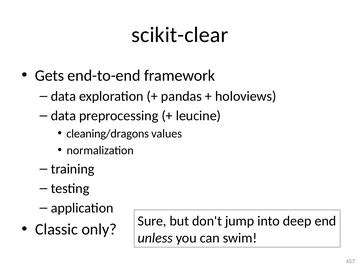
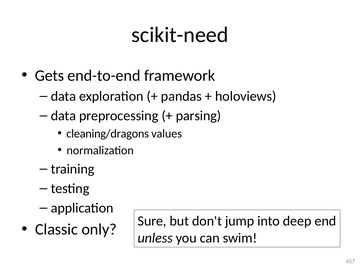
scikit-clear: scikit-clear -> scikit-need (180, 35)
leucine: leucine -> parsing (198, 116)
